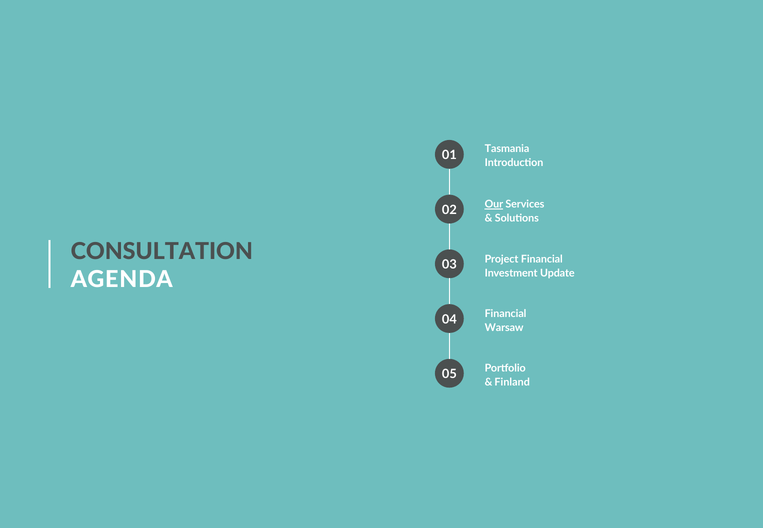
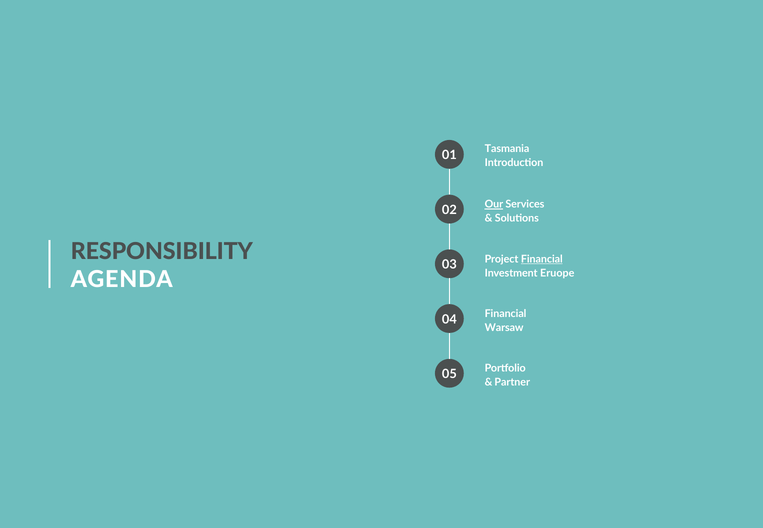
CONSULTATION: CONSULTATION -> RESPONSIBILITY (162, 251)
Financial underline: none -> present (542, 259)
Update: Update -> Eruope (557, 273)
Finland: Finland -> Partner (512, 382)
